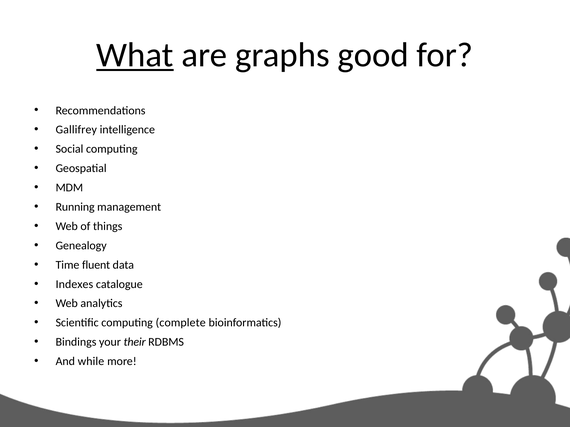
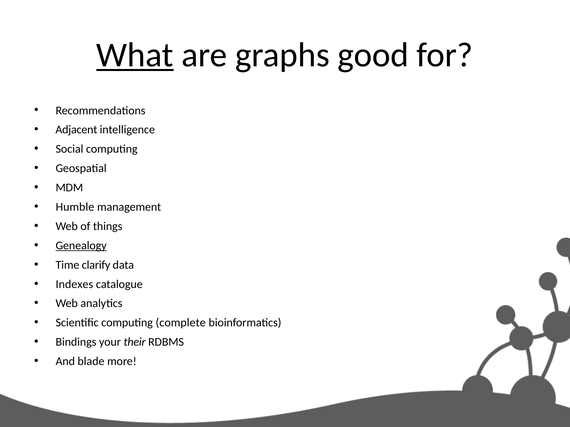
Gallifrey: Gallifrey -> Adjacent (76, 130)
Running: Running -> Humble (75, 207)
Genealogy underline: none -> present (81, 246)
fluent: fluent -> clarify (96, 265)
while: while -> blade (91, 362)
